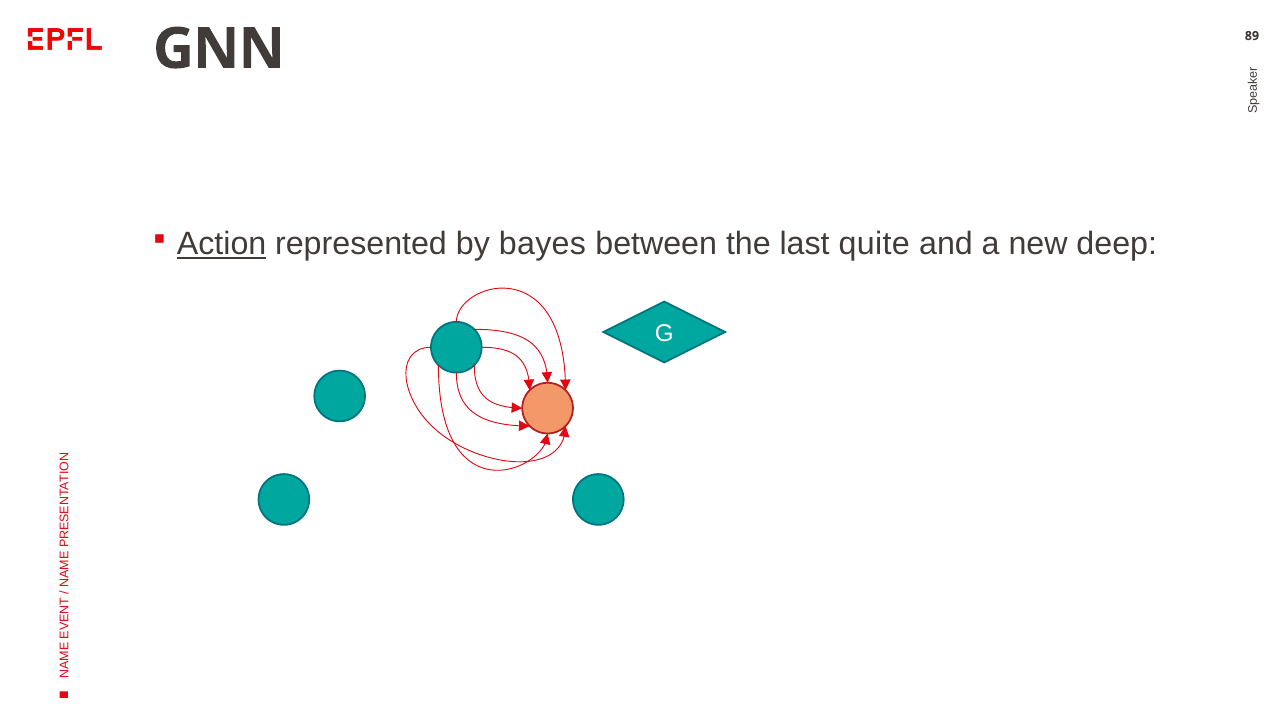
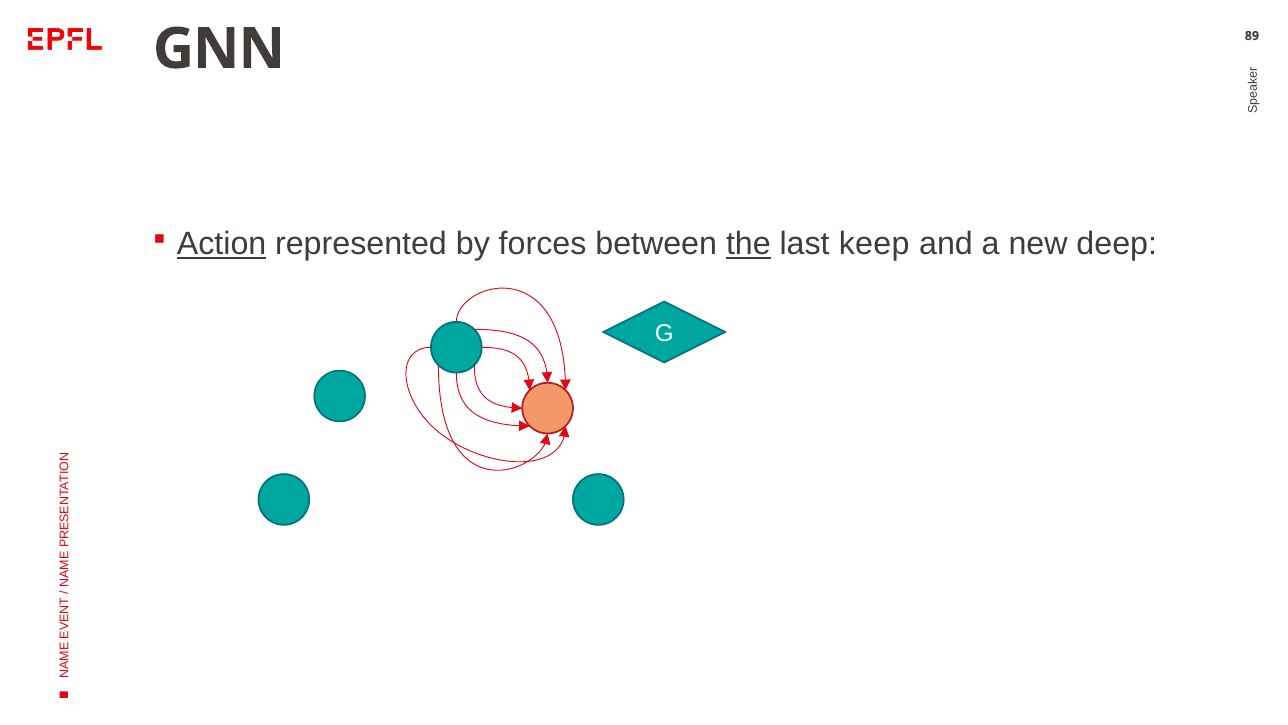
bayes: bayes -> forces (543, 244)
the underline: none -> present (748, 244)
quite: quite -> keep (874, 244)
